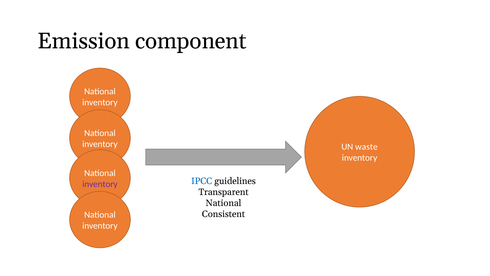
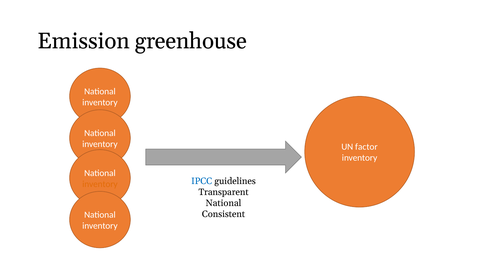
component: component -> greenhouse (191, 41)
waste: waste -> factor (366, 147)
inventory colour: purple -> orange (100, 184)
